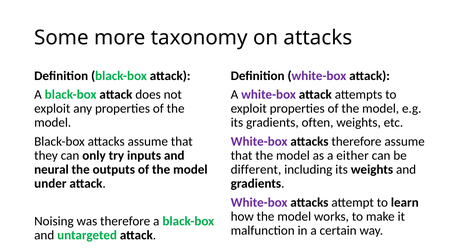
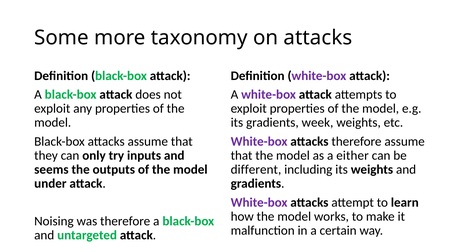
often: often -> week (318, 123)
neural: neural -> seems (51, 170)
